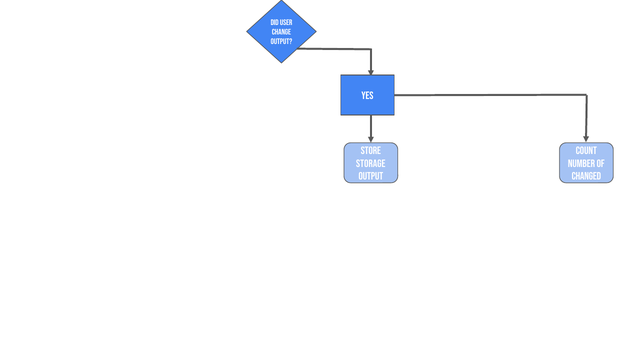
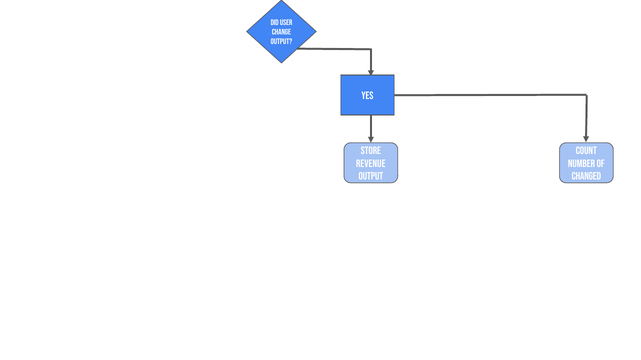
storage: storage -> revenue (371, 164)
